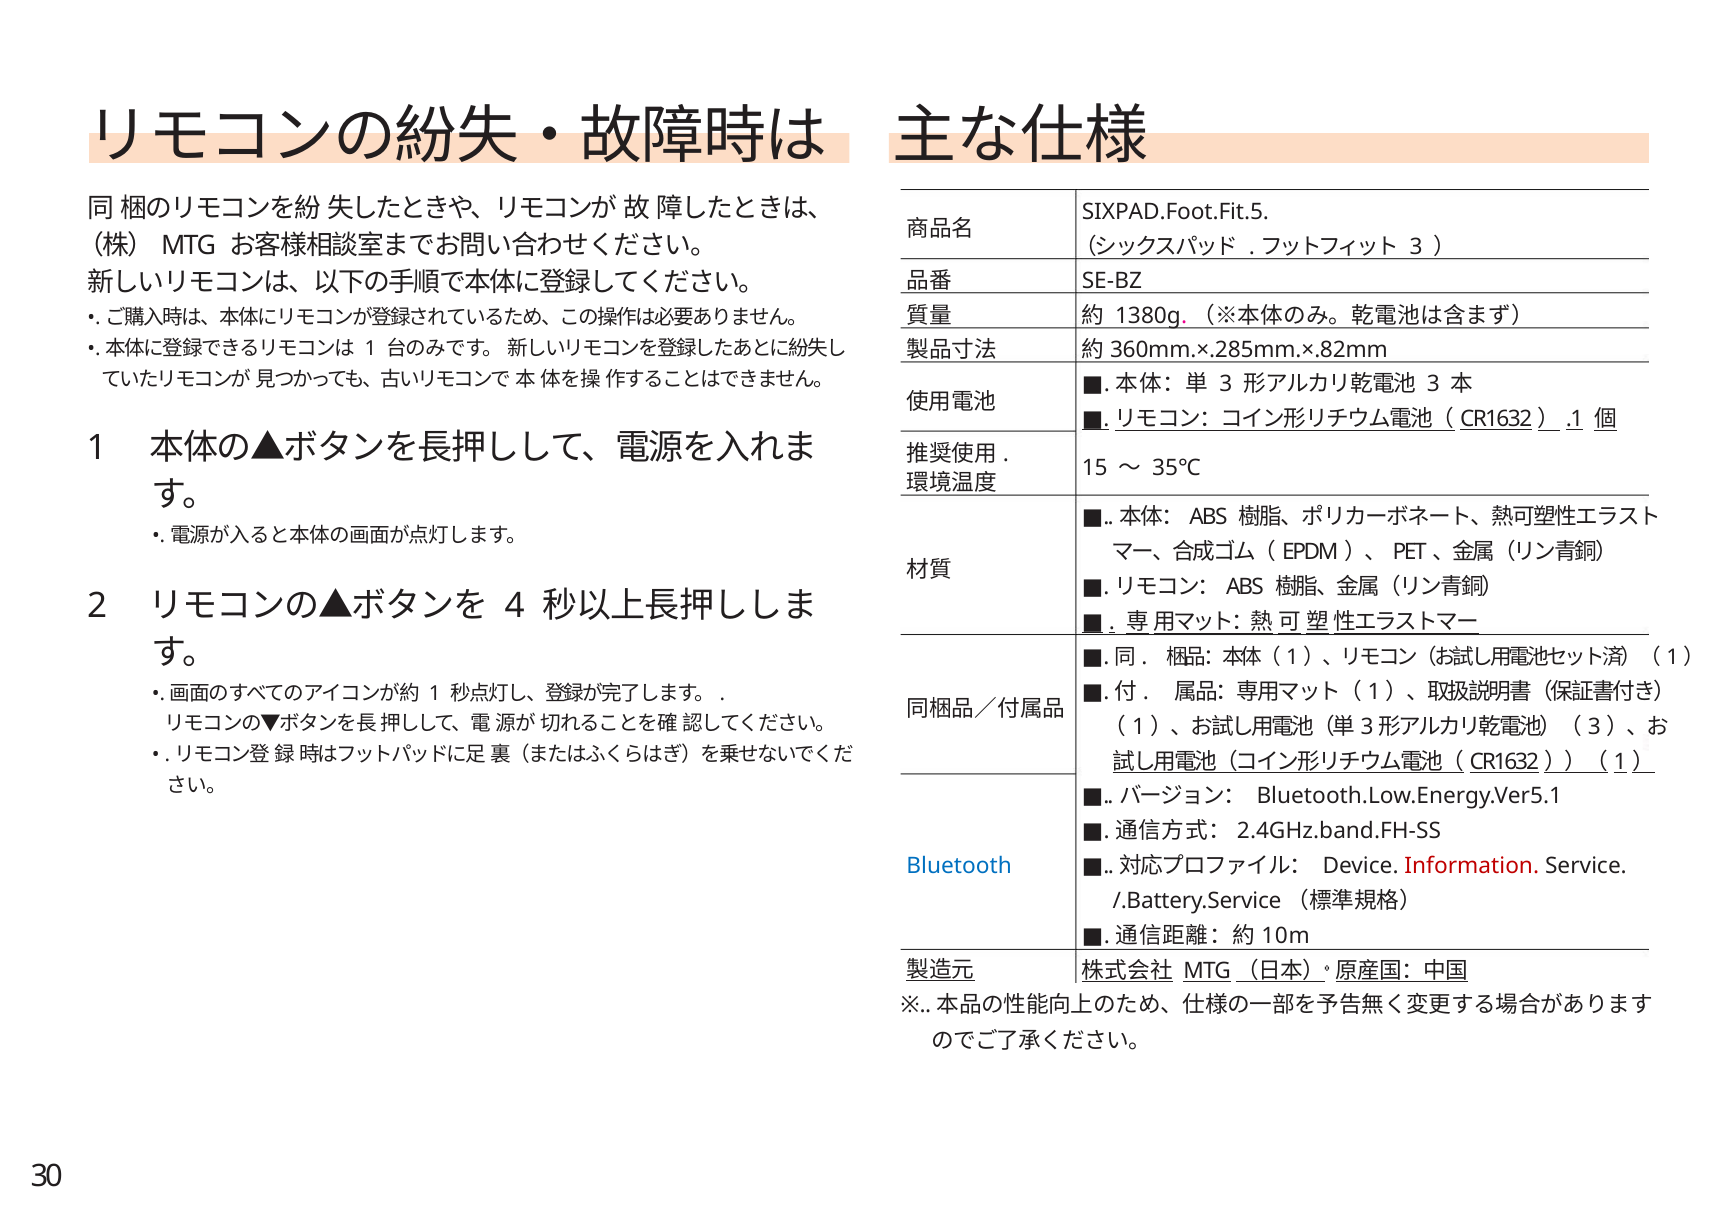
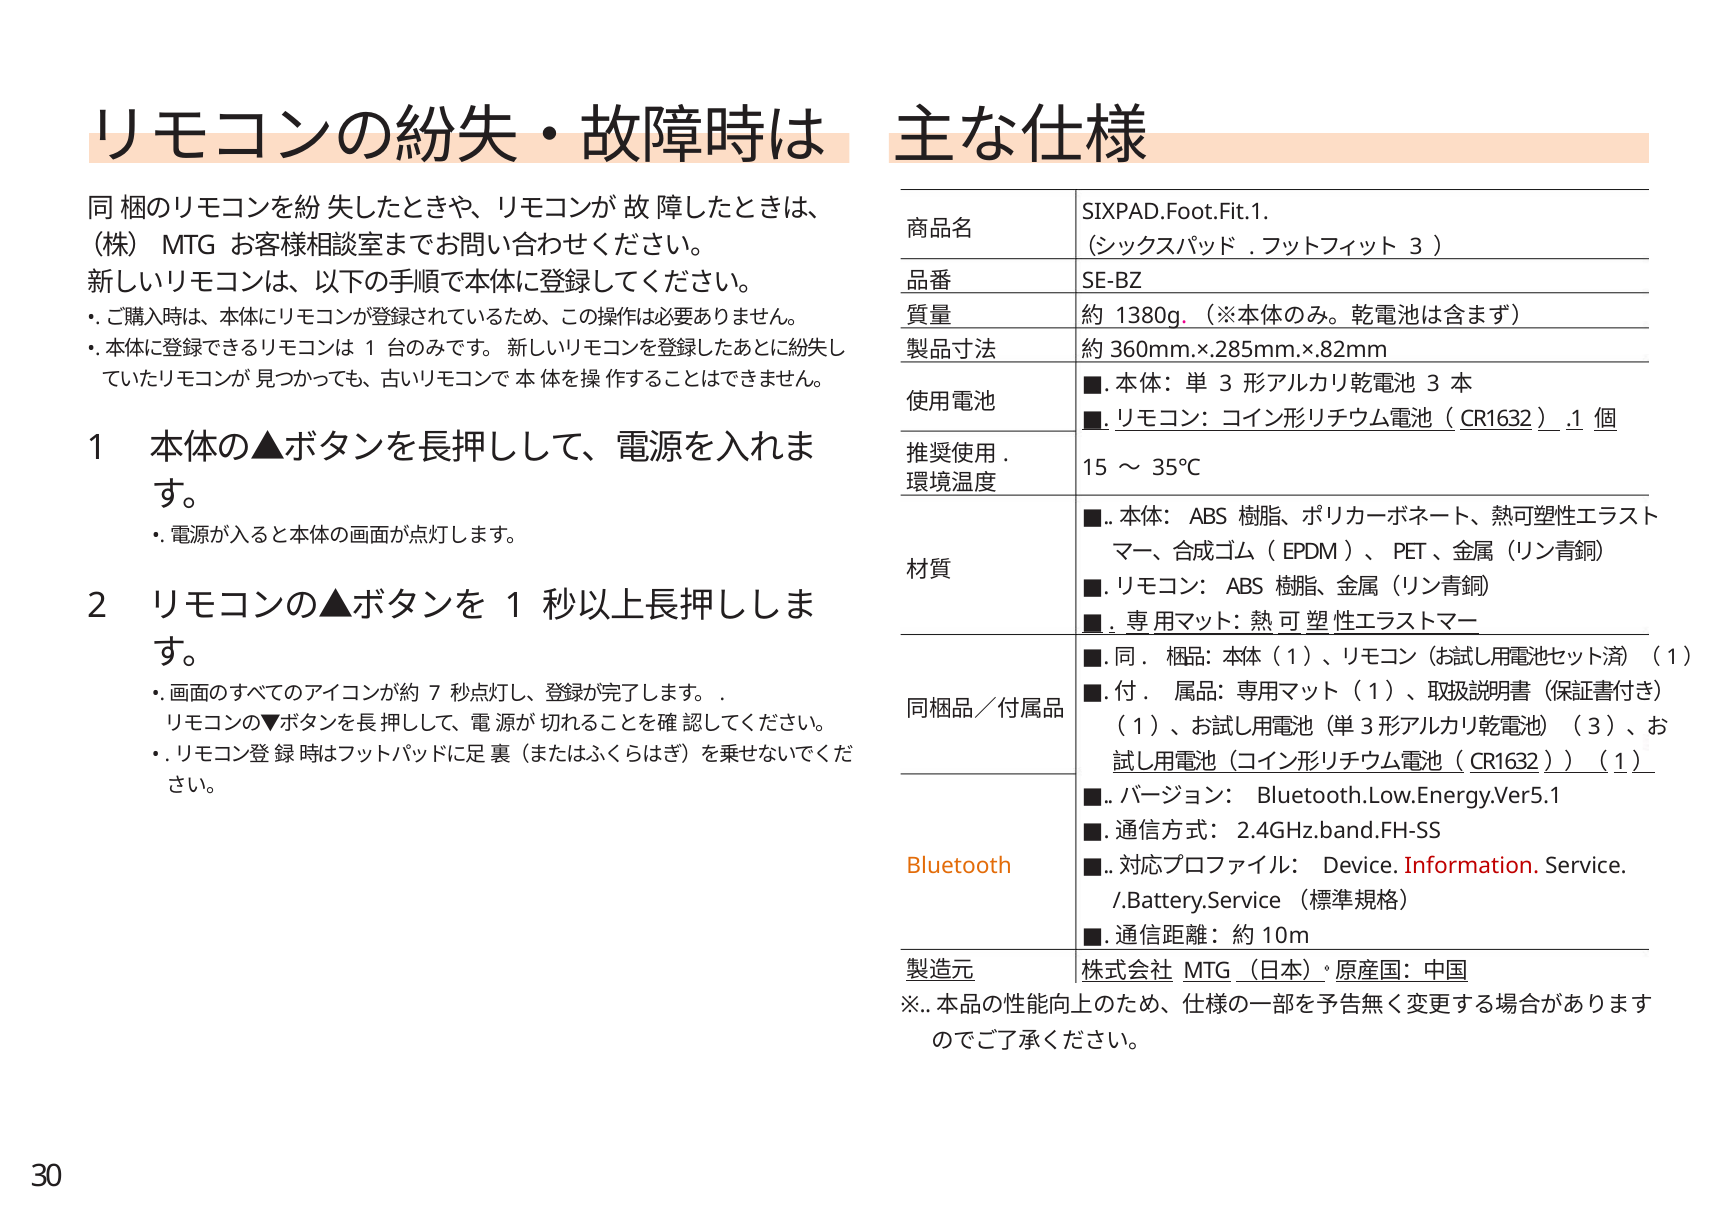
SIXPAD.Foot.Fit.5: SIXPAD.Foot.Fit.5 -> SIXPAD.Foot.Fit.1 (1175, 212)
4: 4 -> 1 (515, 606)
1: 1 -> 7 (435, 693)
Bluetooth colour: blue -> orange (959, 867)
